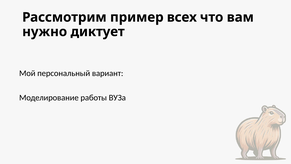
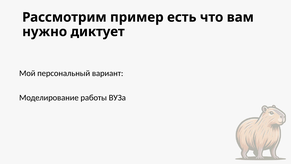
всех: всех -> есть (182, 17)
